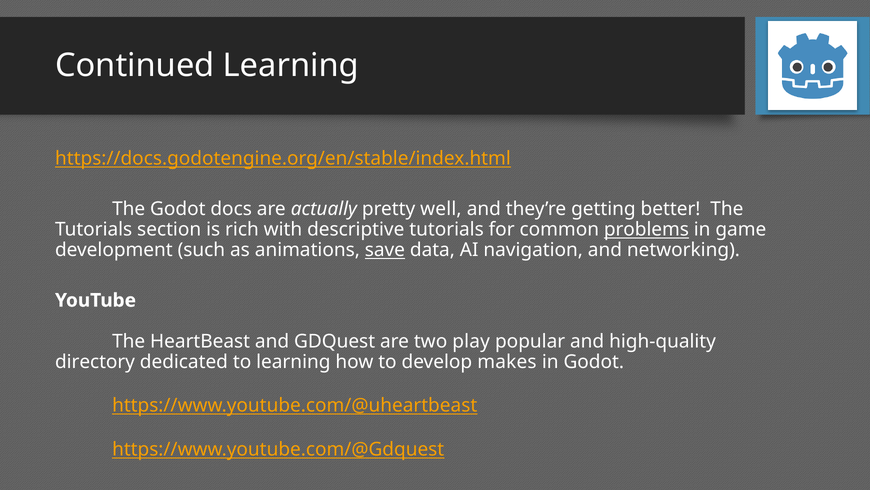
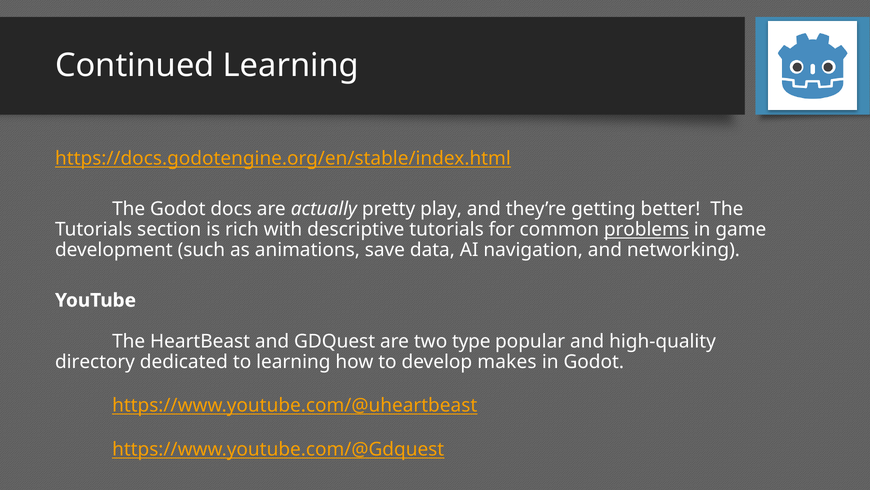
well: well -> play (441, 209)
save underline: present -> none (385, 250)
play: play -> type (471, 341)
